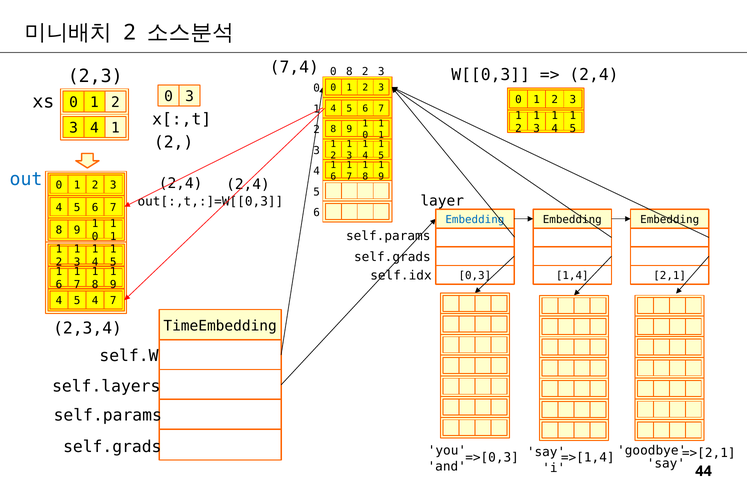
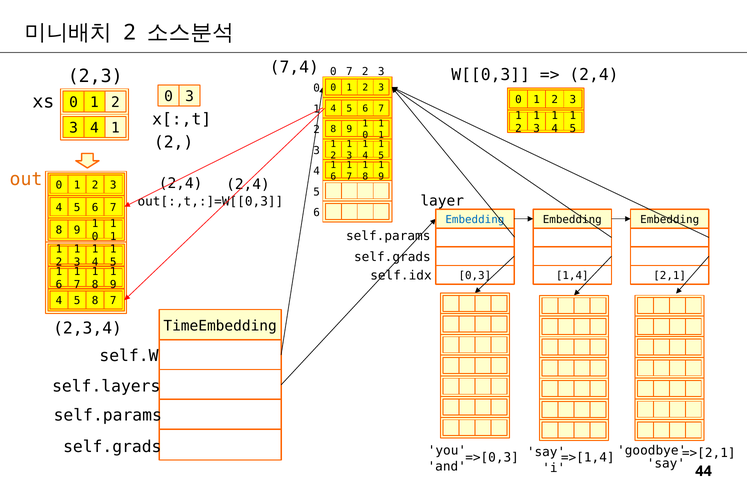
0 8: 8 -> 7 (349, 71)
out colour: blue -> orange (26, 179)
5 4: 4 -> 8 (95, 301)
